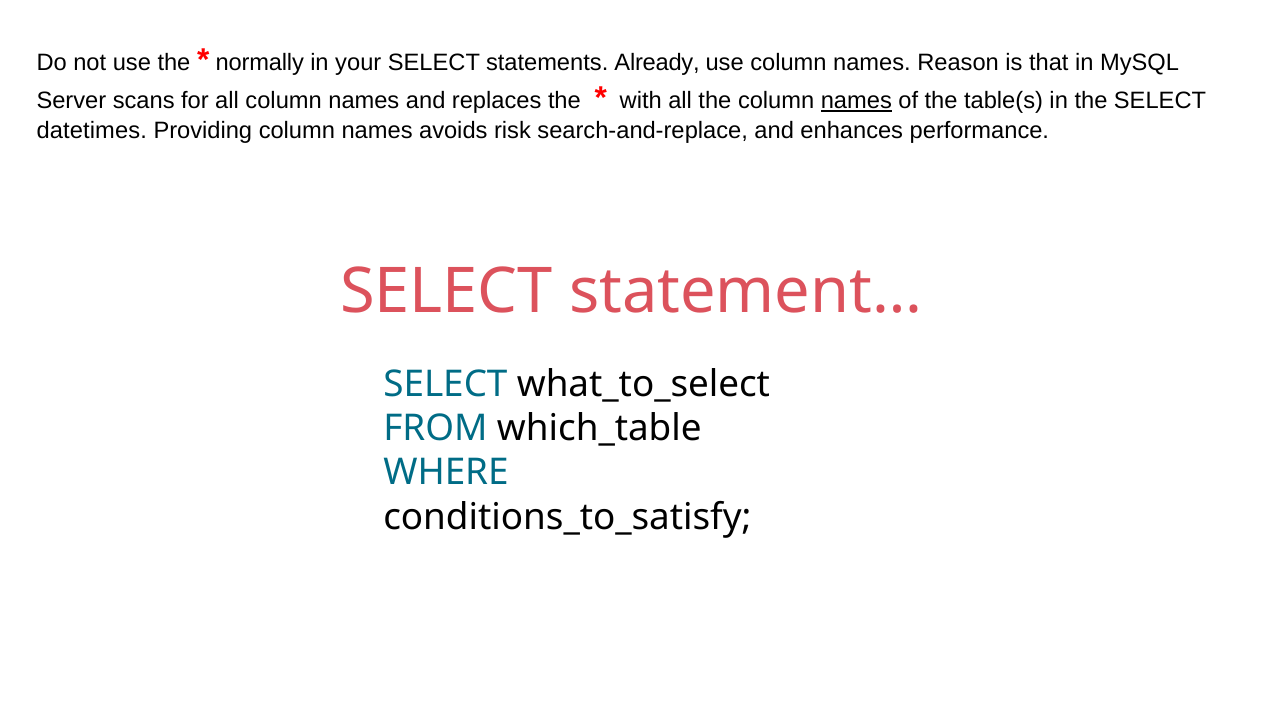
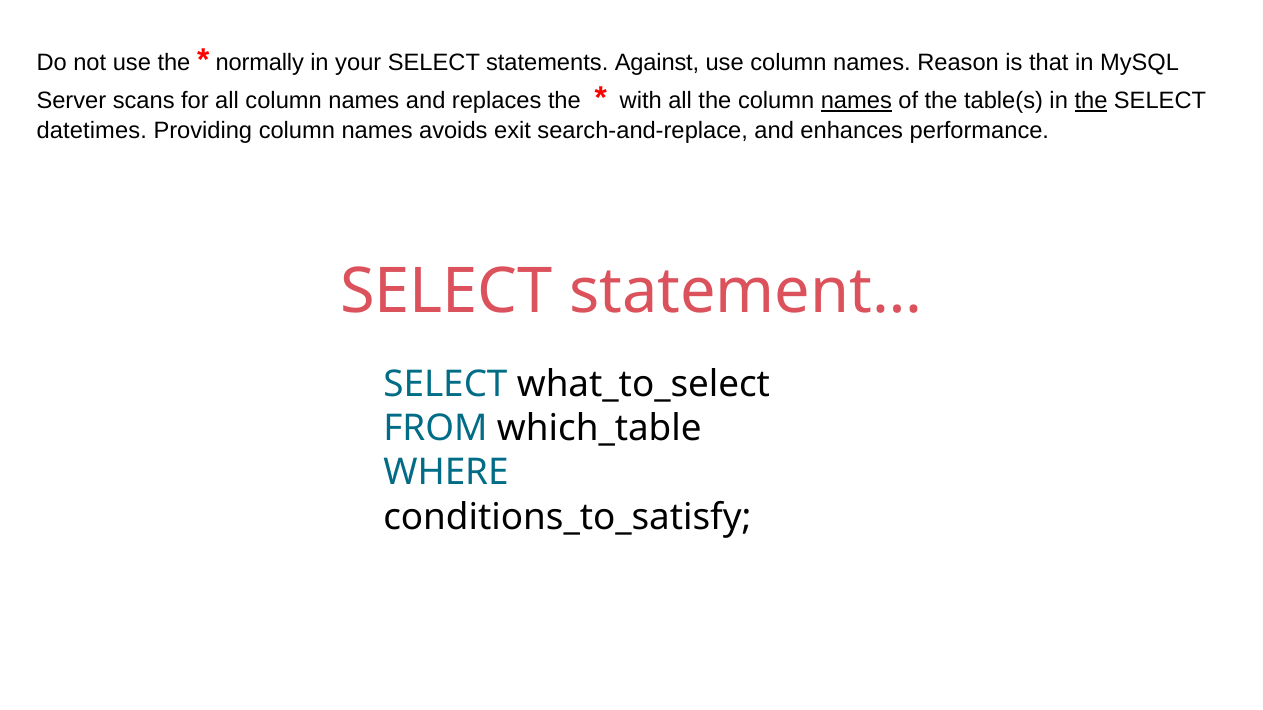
Already: Already -> Against (657, 63)
the underline: none -> present (1091, 101)
risk: risk -> exit (512, 131)
